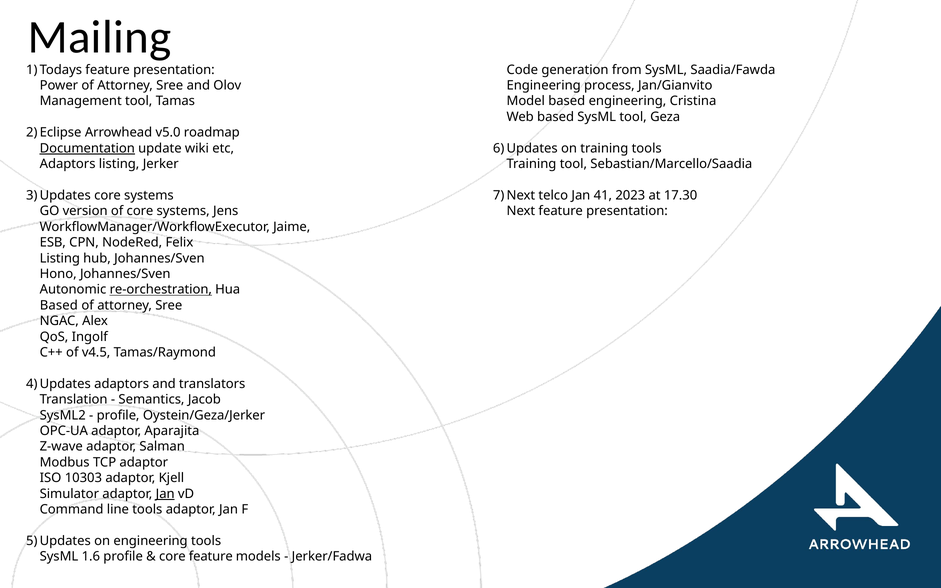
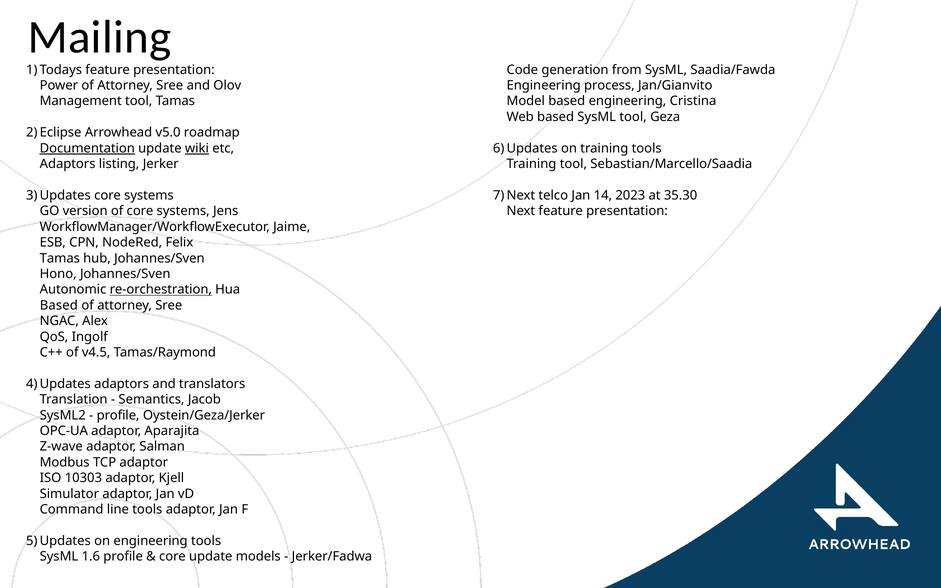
wiki underline: none -> present (197, 148)
41: 41 -> 14 (603, 195)
17.30: 17.30 -> 35.30 (681, 195)
Listing: Listing -> Tamas (60, 258)
Jan underline: present -> none (165, 494)
core feature: feature -> update (211, 557)
